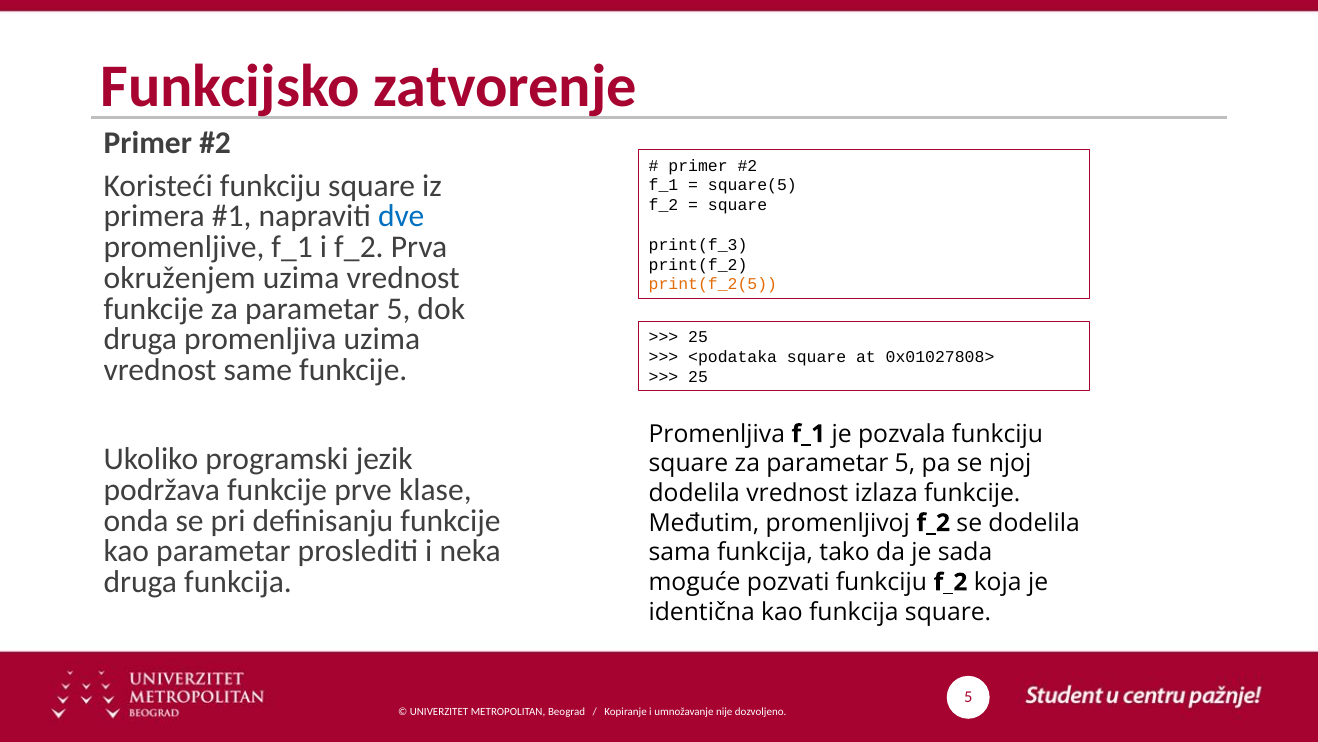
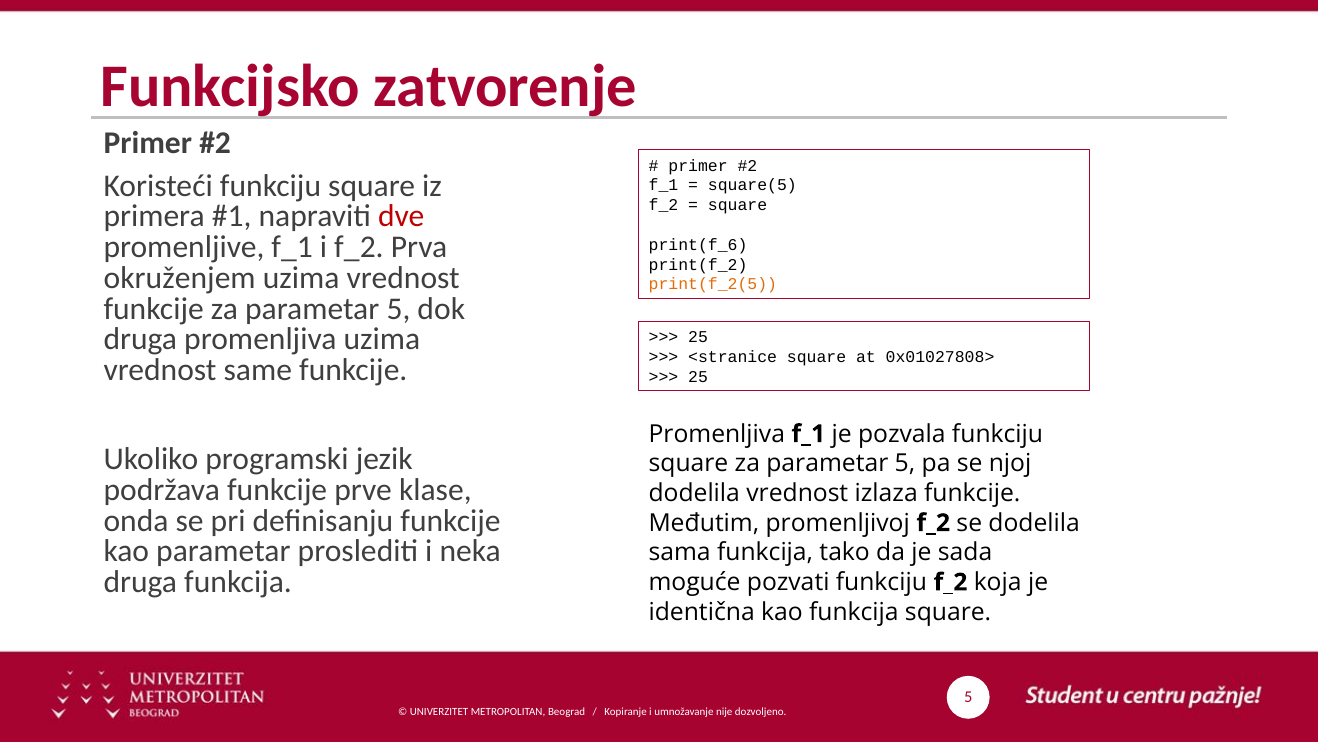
dve colour: blue -> red (401, 216)
print(f_3: print(f_3 -> print(f_6 (698, 245)
<podataka: <podataka -> <stranice (733, 356)
